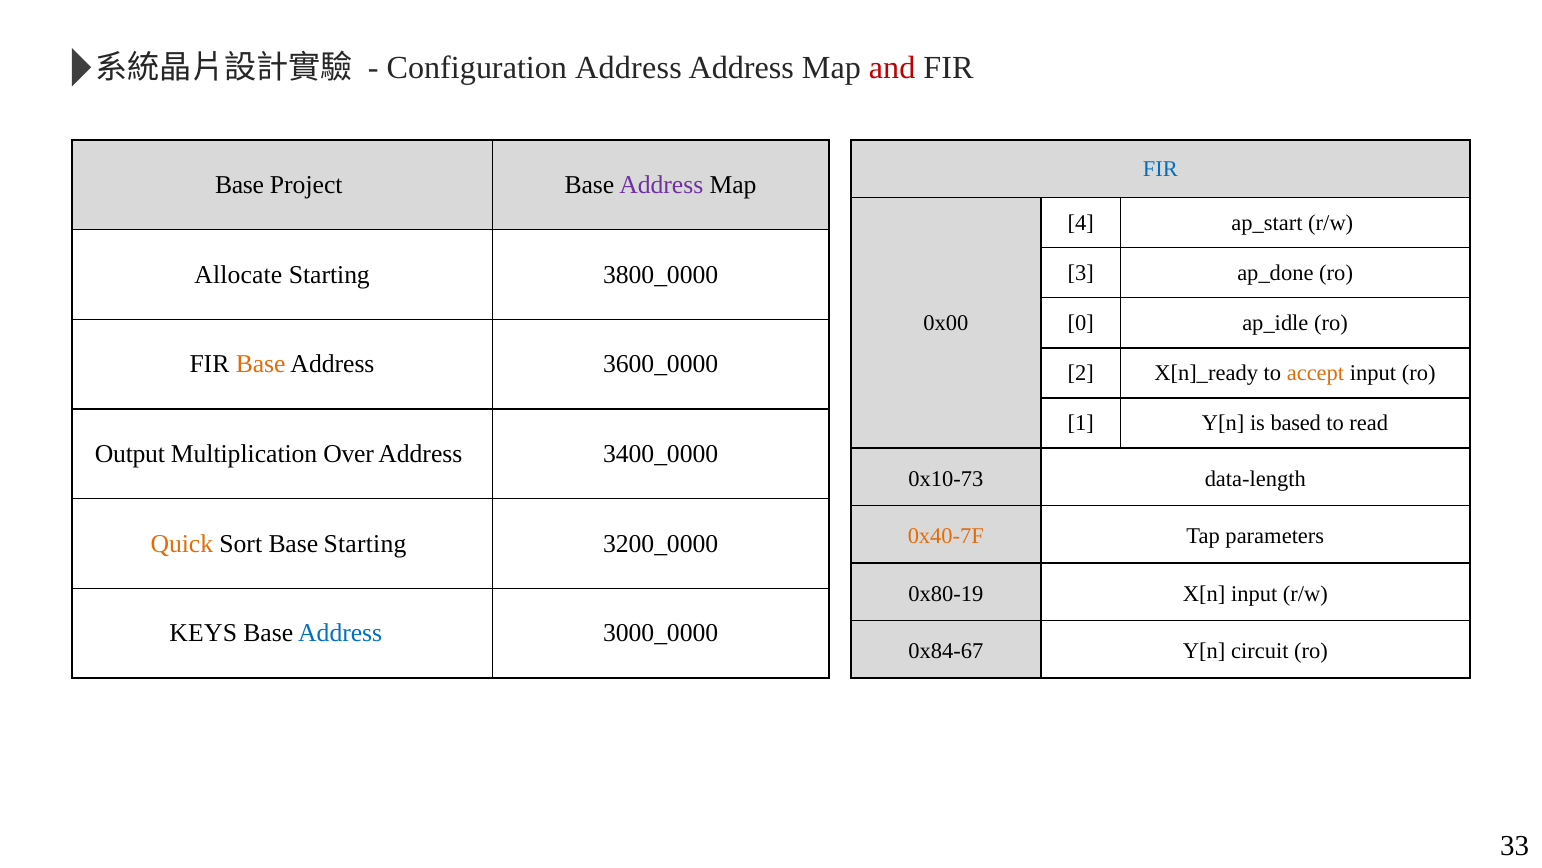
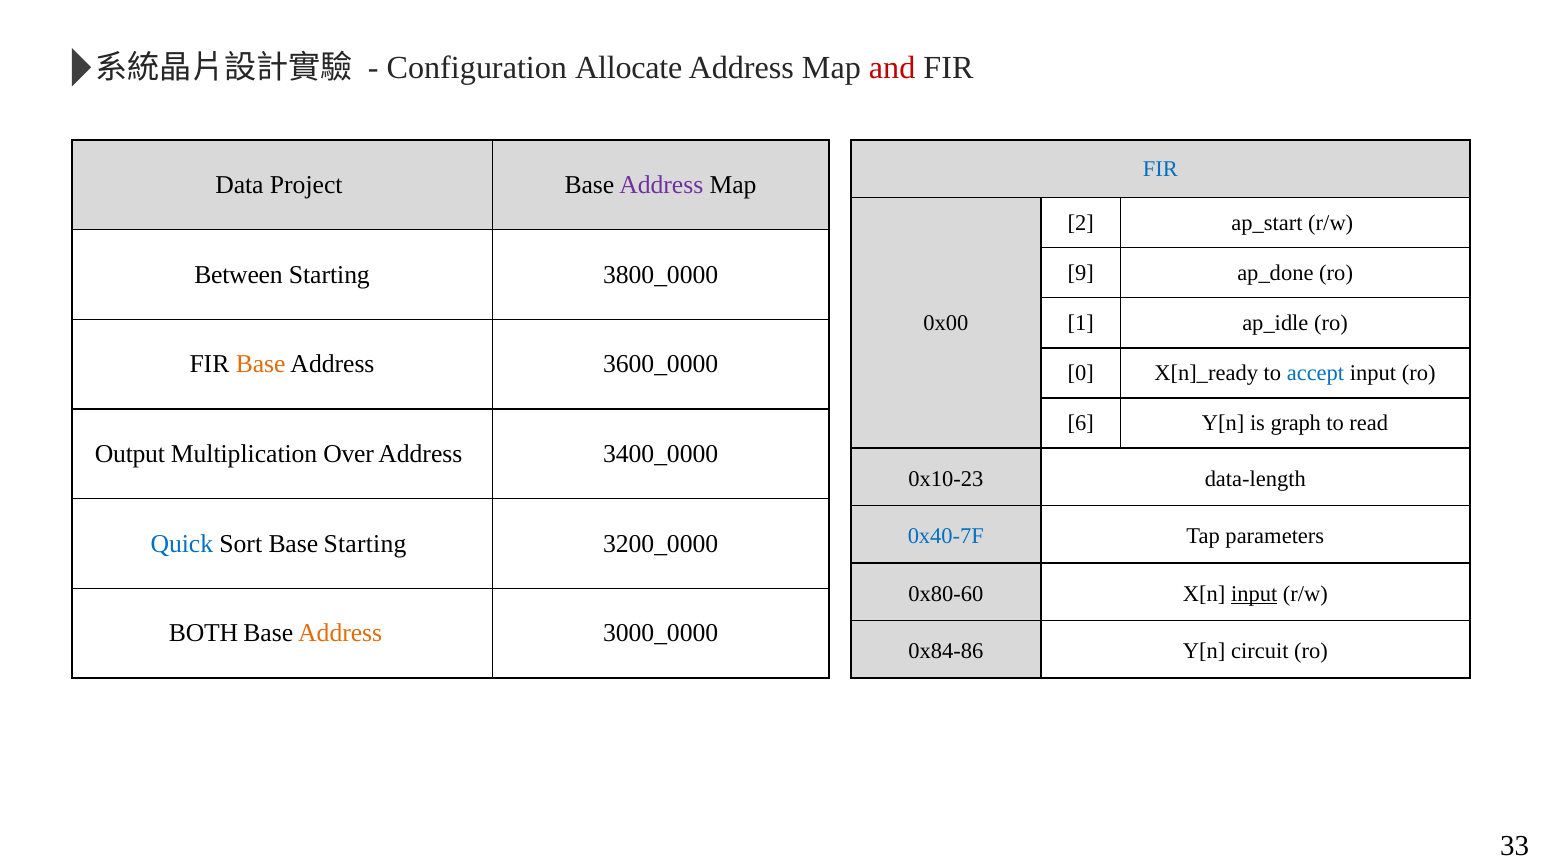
Configuration Address: Address -> Allocate (629, 68)
Base: Base -> Data (239, 185)
4: 4 -> 2 (1081, 223)
3: 3 -> 9 (1081, 273)
Allocate: Allocate -> Between (238, 275)
0: 0 -> 1 (1081, 323)
2: 2 -> 0 (1081, 373)
accept colour: orange -> blue (1316, 373)
1: 1 -> 6 (1081, 423)
based: based -> graph (1296, 423)
0x10-73: 0x10-73 -> 0x10-23 (946, 479)
0x40-7F colour: orange -> blue (946, 536)
Quick colour: orange -> blue (182, 543)
0x80-19: 0x80-19 -> 0x80-60 (946, 594)
input underline: none -> present (1254, 594)
KEYS: KEYS -> BOTH (204, 633)
Address colour: blue -> orange (340, 633)
0x84-67: 0x84-67 -> 0x84-86 (946, 651)
